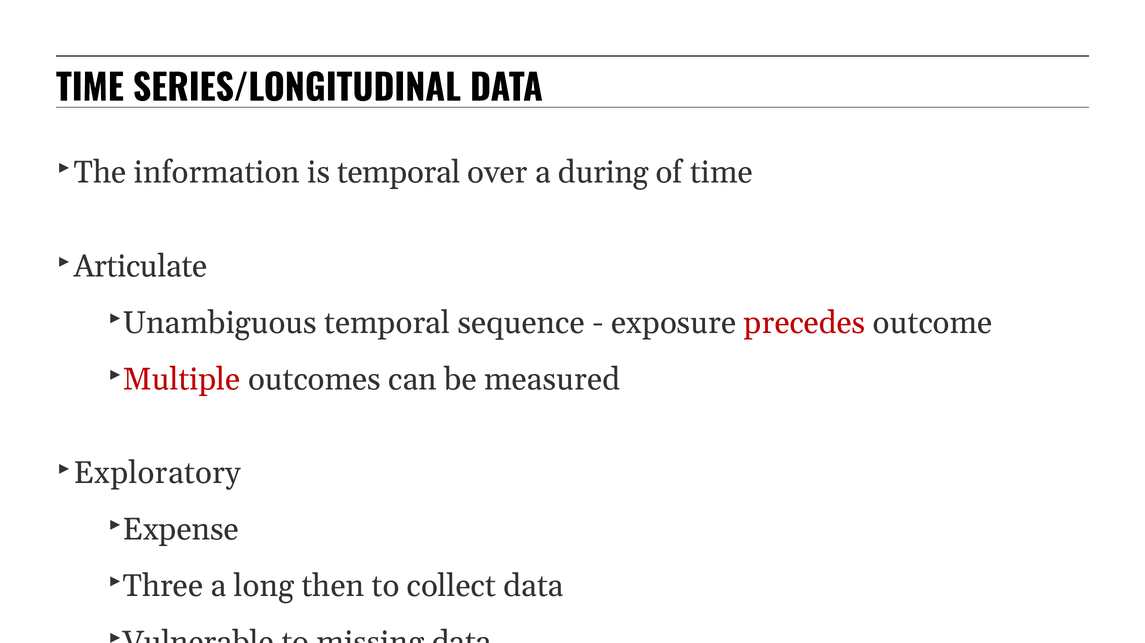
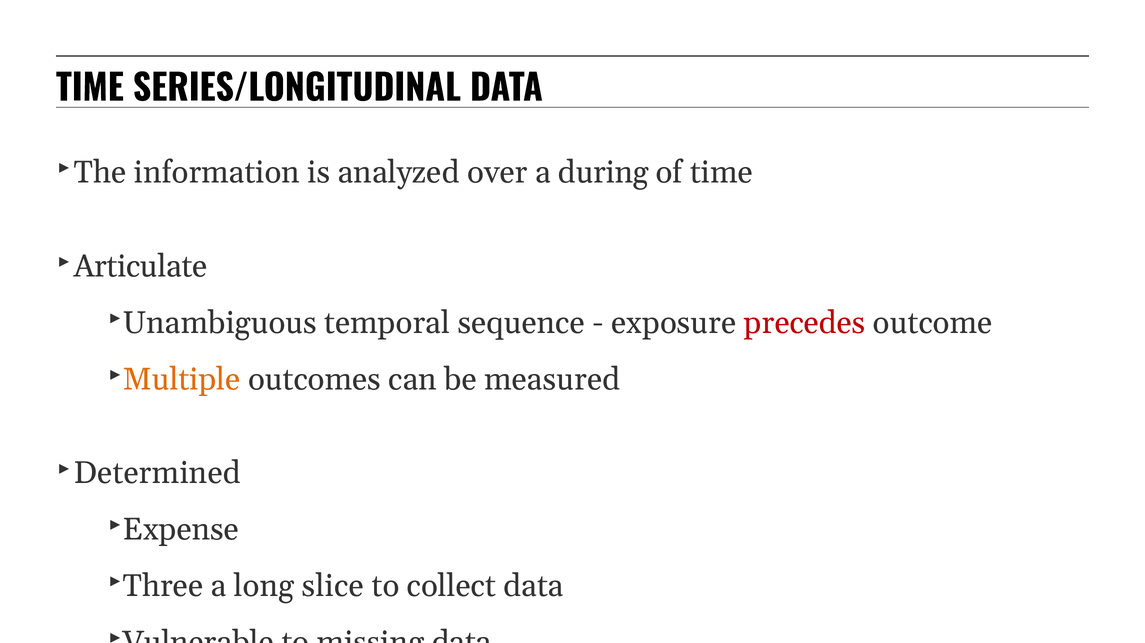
is temporal: temporal -> analyzed (399, 172)
Multiple colour: red -> orange (182, 379)
Exploratory: Exploratory -> Determined (157, 473)
then: then -> slice (333, 586)
